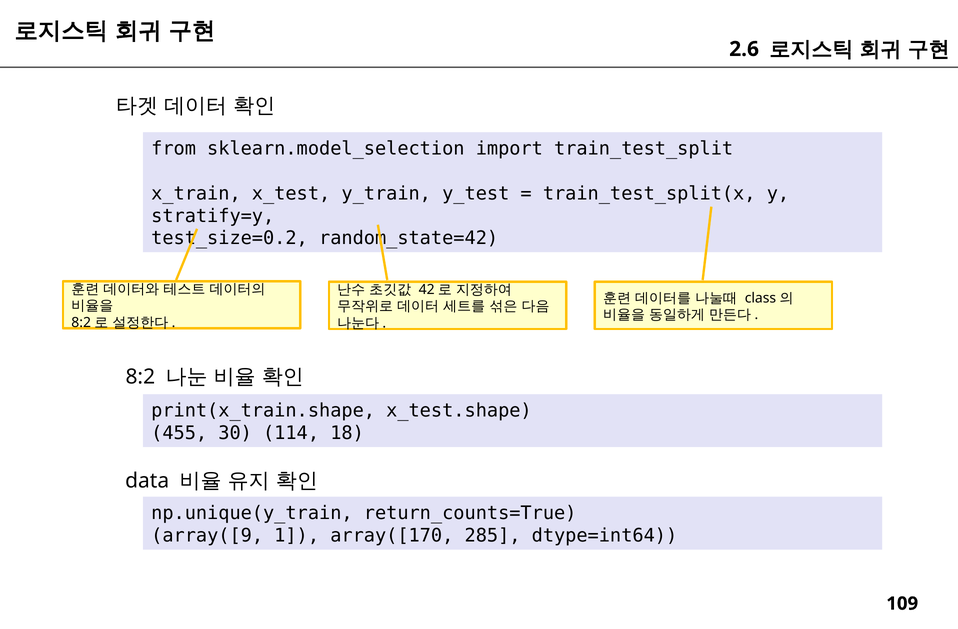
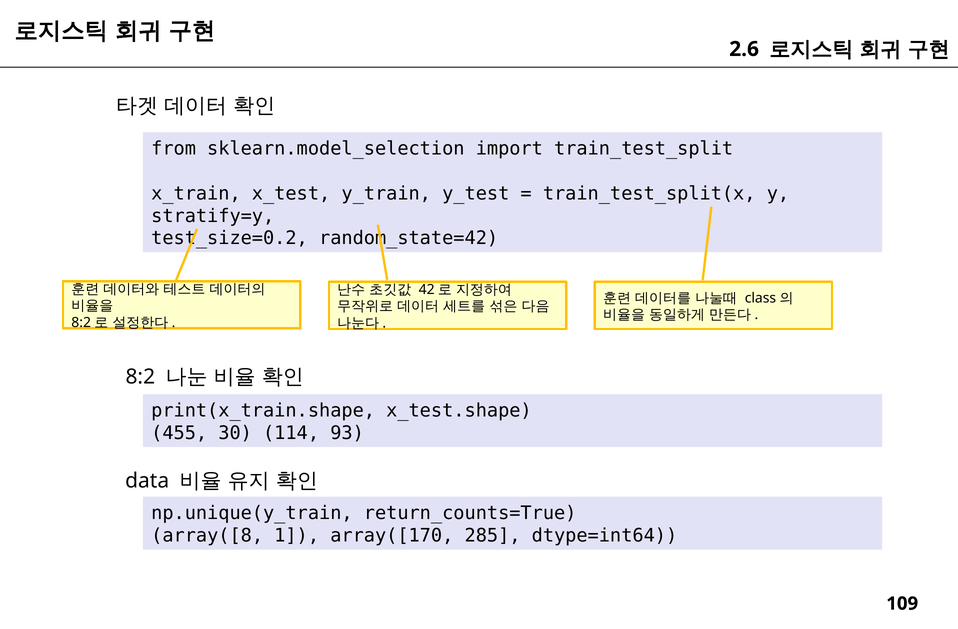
18: 18 -> 93 (347, 433)
array([9: array([9 -> array([8 (207, 536)
